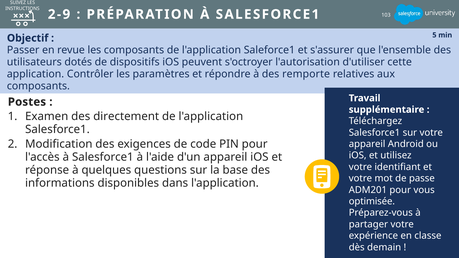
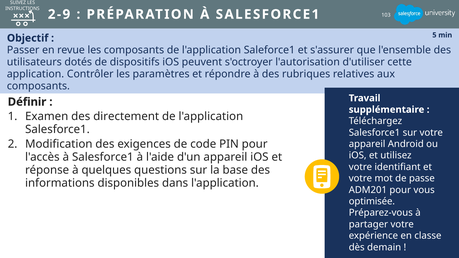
remporte: remporte -> rubriques (306, 74)
Postes: Postes -> Définir (27, 102)
